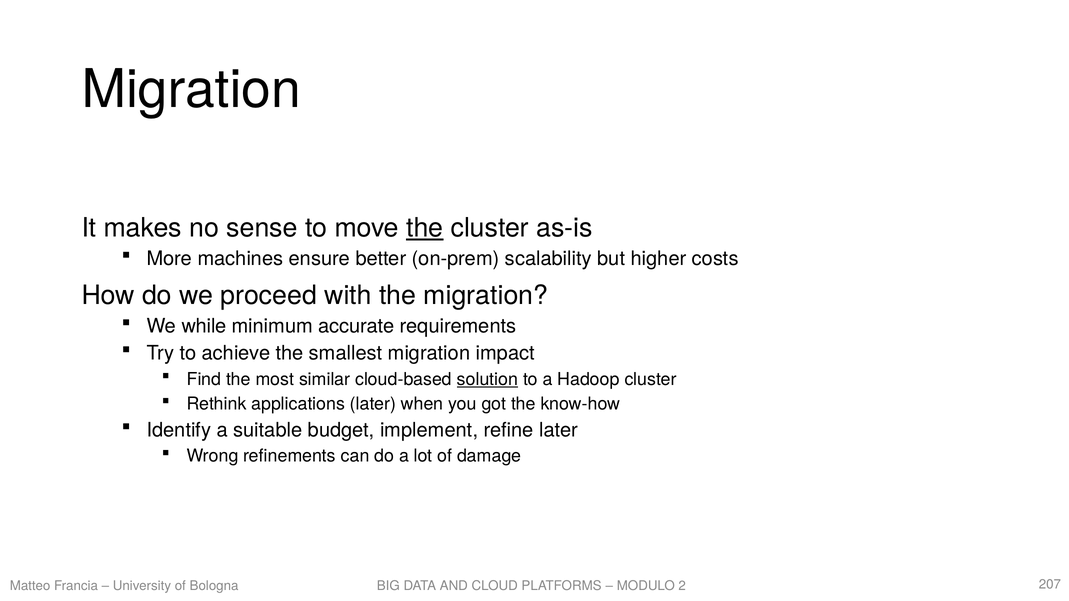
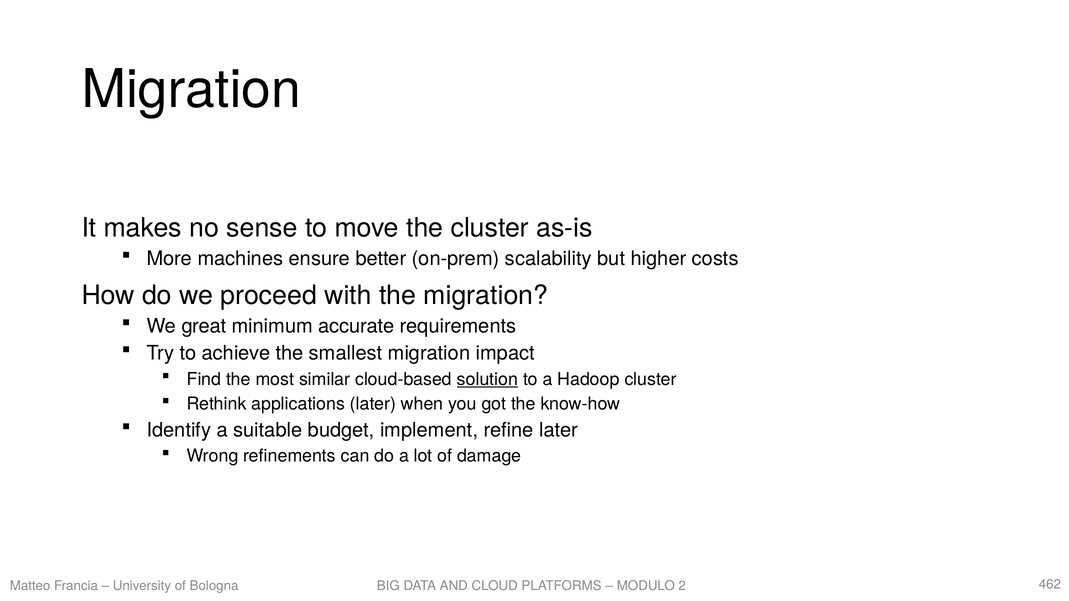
the underline: present -> none (425, 228)
while: while -> great (204, 326)
207: 207 -> 462 (1050, 585)
